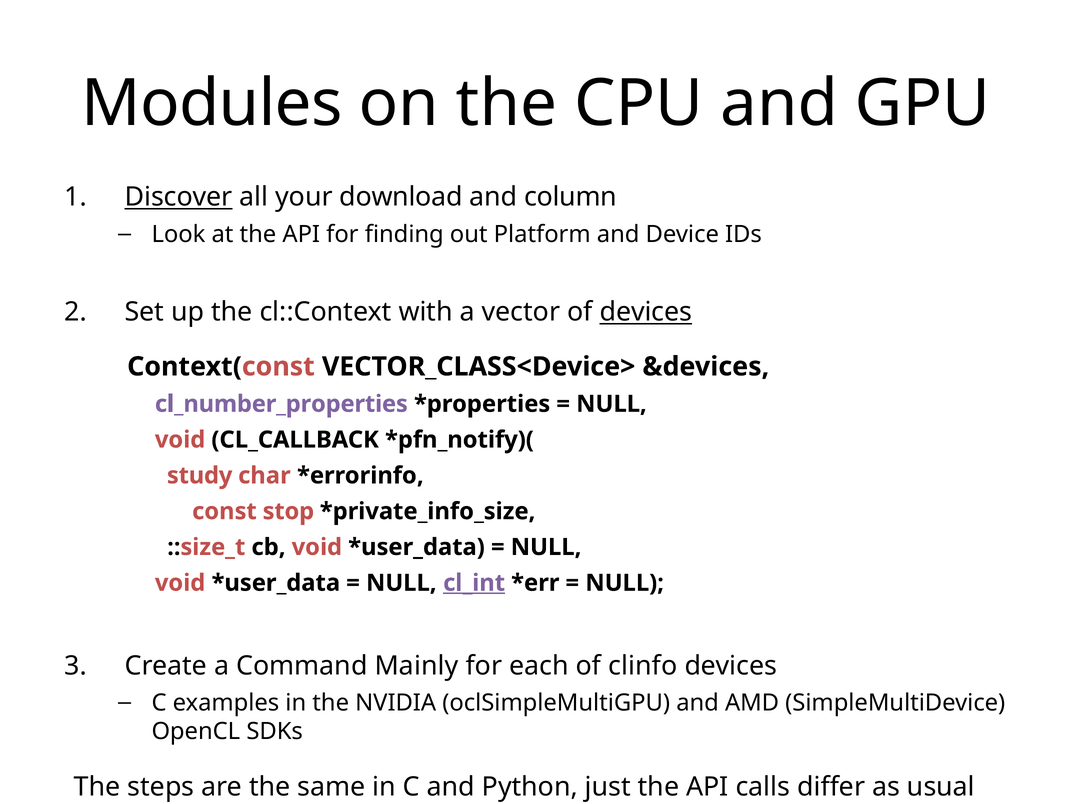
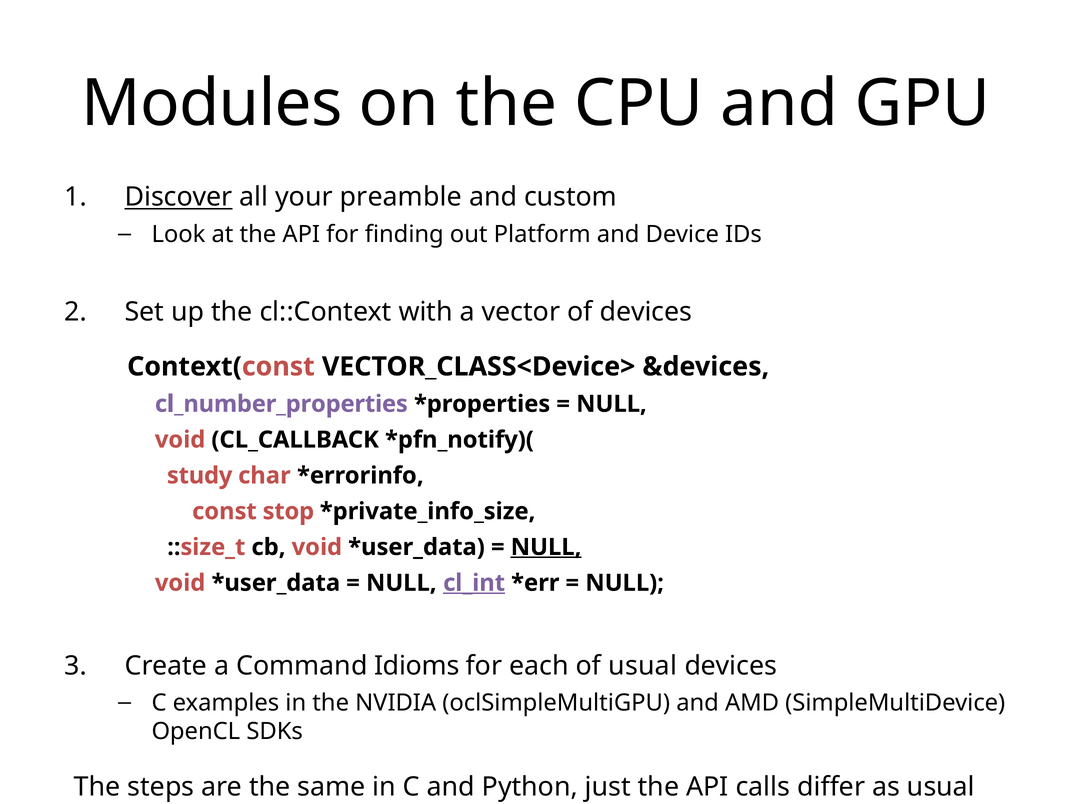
download: download -> preamble (401, 197)
column: column -> custom (570, 197)
devices underline: present -> none (646, 312)
NULL underline: none -> present (546, 548)
Mainly: Mainly -> Idioms (417, 666)
of clinfo: clinfo -> usual (643, 666)
